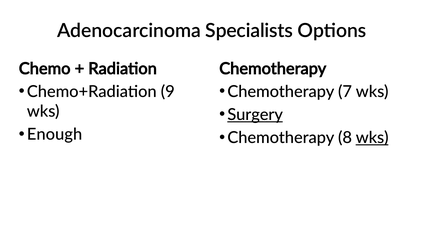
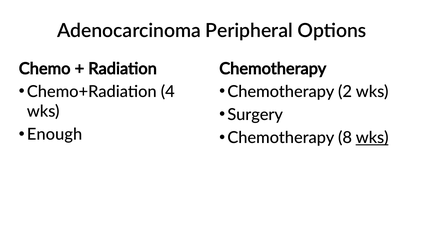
Specialists: Specialists -> Peripheral (249, 31)
9: 9 -> 4 (168, 92)
7: 7 -> 2 (345, 92)
Surgery underline: present -> none (255, 115)
